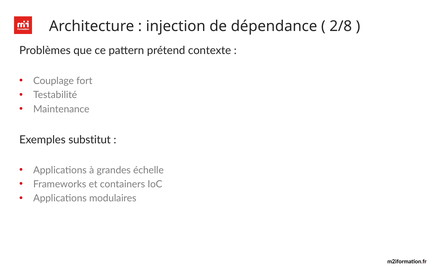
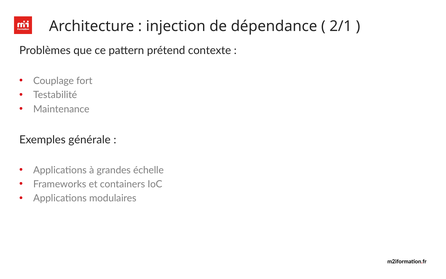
2/8: 2/8 -> 2/1 (341, 26)
substitut: substitut -> générale (90, 140)
